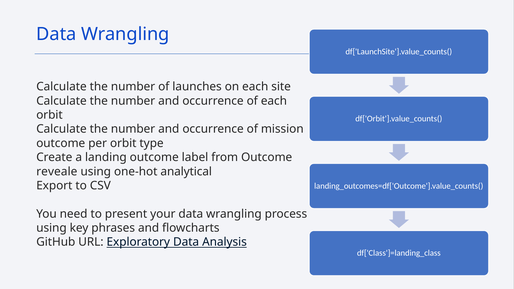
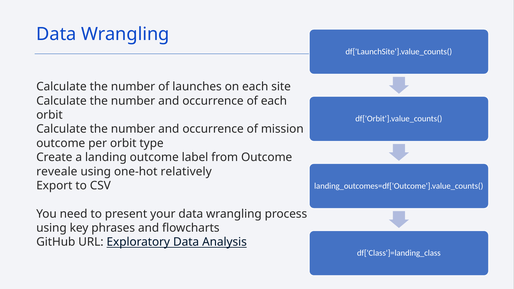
analytical: analytical -> relatively (186, 172)
